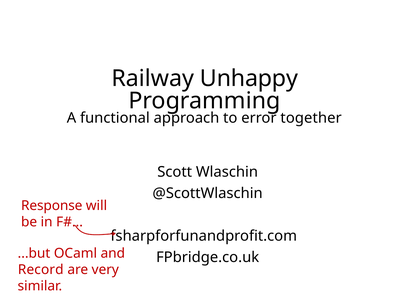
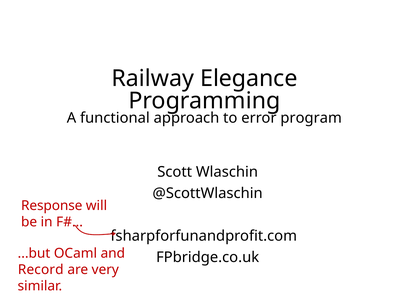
Unhappy: Unhappy -> Elegance (249, 78)
together: together -> program (311, 118)
